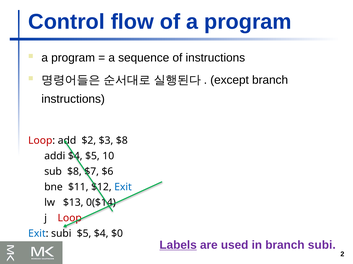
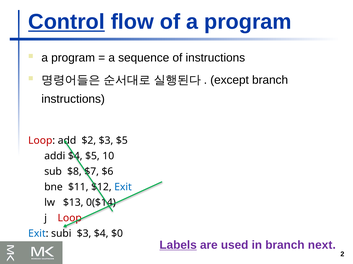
Control underline: none -> present (66, 22)
$8: $8 -> $5 (122, 141)
subi $5: $5 -> $3 (84, 234)
branch subi: subi -> next (322, 246)
